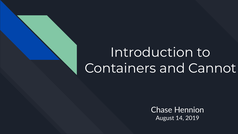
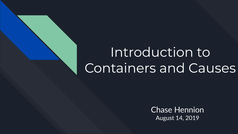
Cannot: Cannot -> Causes (212, 68)
